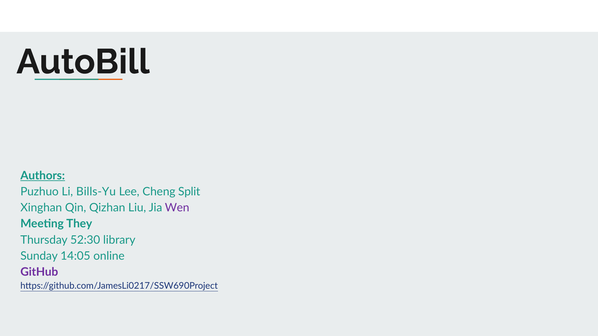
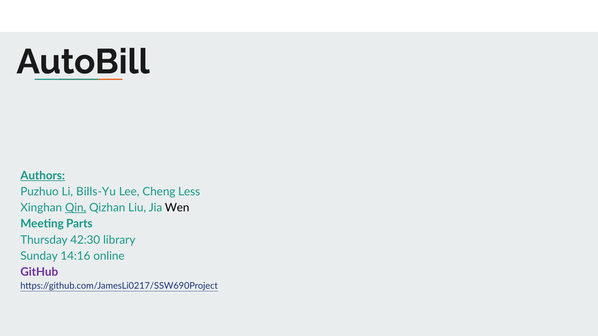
Split: Split -> Less (189, 192)
Qin underline: none -> present (76, 208)
Wen colour: purple -> black (177, 208)
They: They -> Parts (79, 224)
52:30: 52:30 -> 42:30 (85, 240)
14:05: 14:05 -> 14:16 (75, 256)
